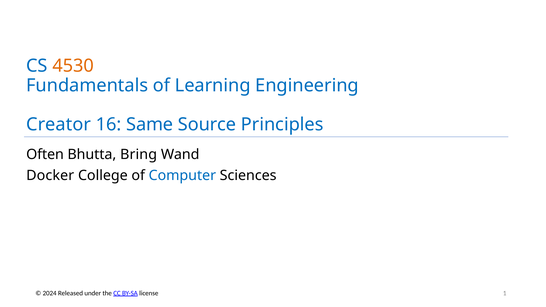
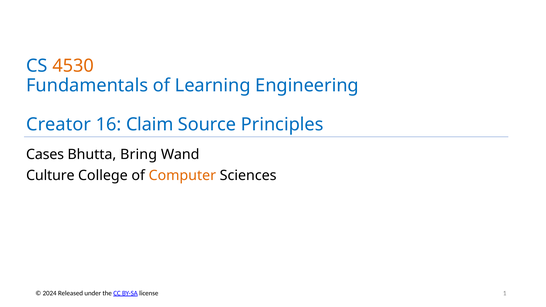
Same: Same -> Claim (150, 125)
Often: Often -> Cases (45, 155)
Docker: Docker -> Culture (50, 176)
Computer colour: blue -> orange (182, 176)
